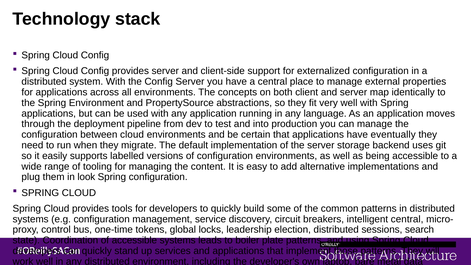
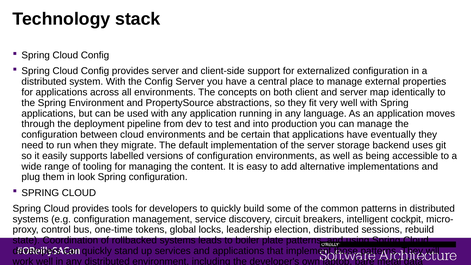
intelligent central: central -> cockpit (407, 219)
search: search -> rebuild (420, 230)
of accessible: accessible -> rollbacked (134, 240)
